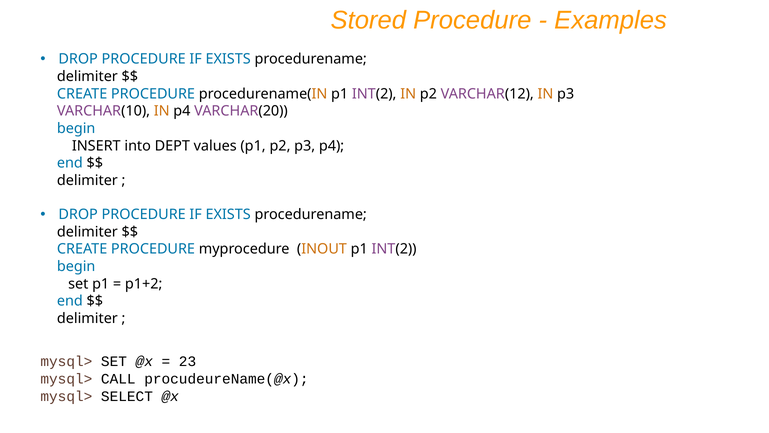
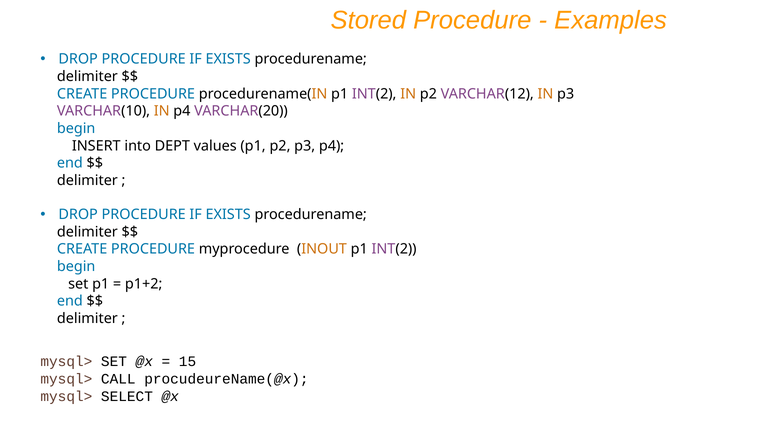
23: 23 -> 15 (188, 361)
